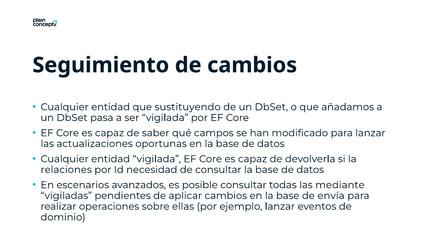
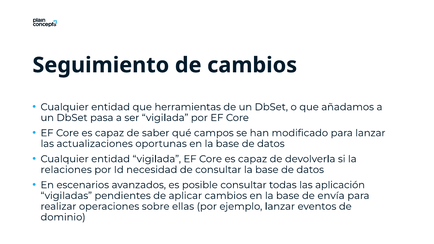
sustituyendo: sustituyendo -> herramientas (188, 107)
mediante: mediante -> aplicación (340, 185)
